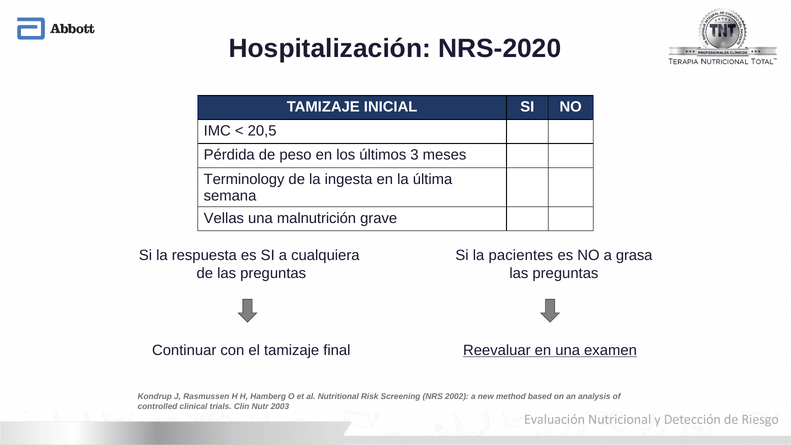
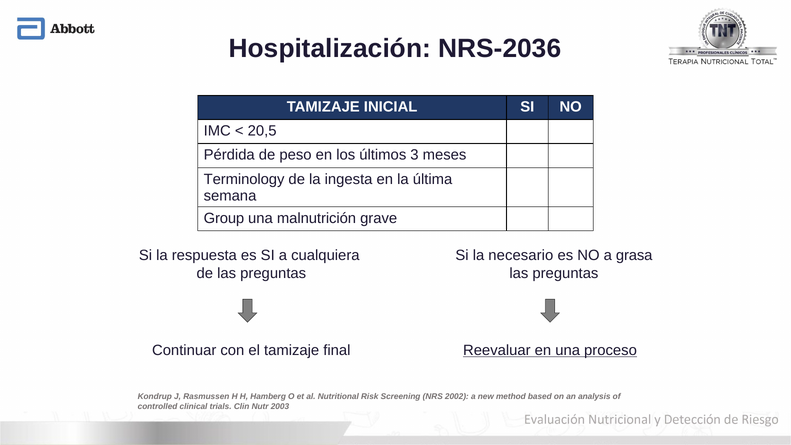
NRS-2020: NRS-2020 -> NRS-2036 (500, 49)
Vellas: Vellas -> Group (224, 218)
pacientes: pacientes -> necesario (521, 255)
examen: examen -> proceso (610, 350)
